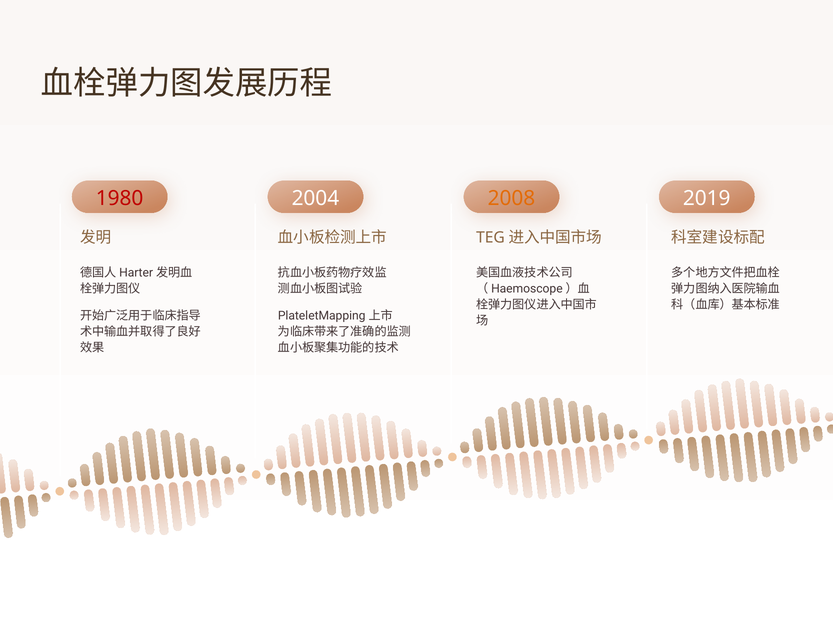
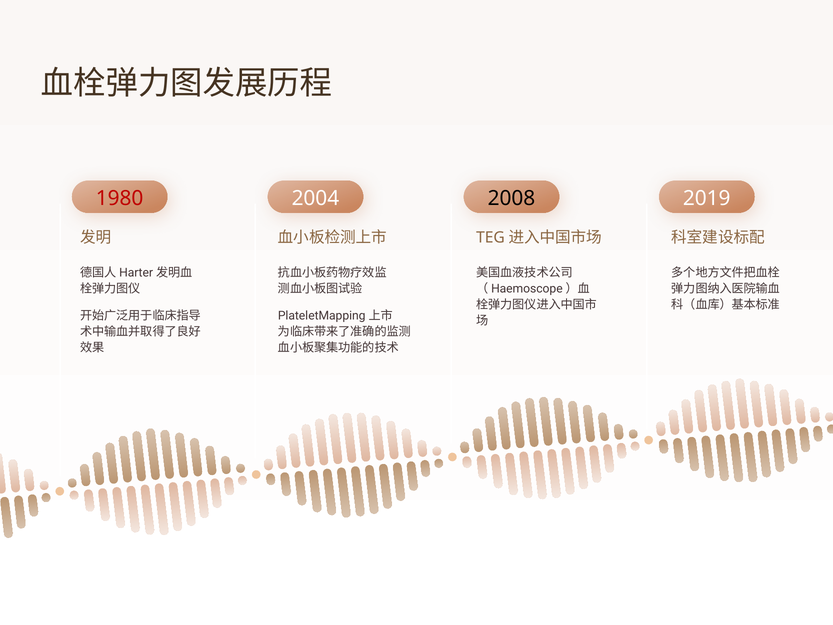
2008 colour: orange -> black (511, 198)
